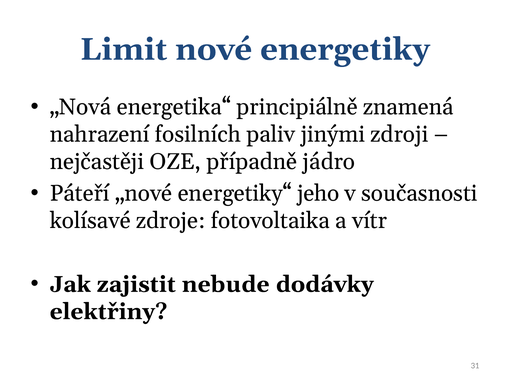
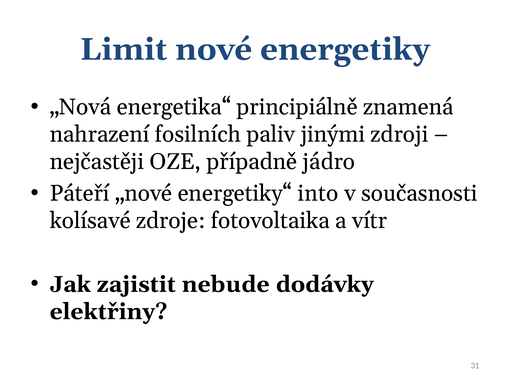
jeho: jeho -> into (318, 193)
